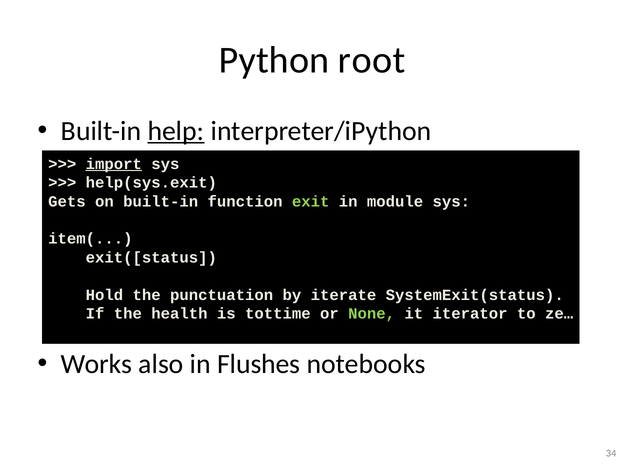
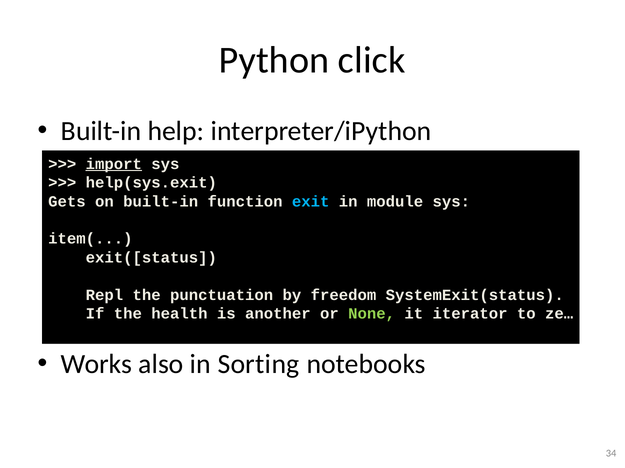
root: root -> click (372, 61)
help underline: present -> none (176, 131)
exit colour: light green -> light blue (311, 202)
Hold: Hold -> Repl (104, 295)
iterate: iterate -> freedom (344, 295)
tottime: tottime -> another (278, 314)
Flushes: Flushes -> Sorting (259, 365)
